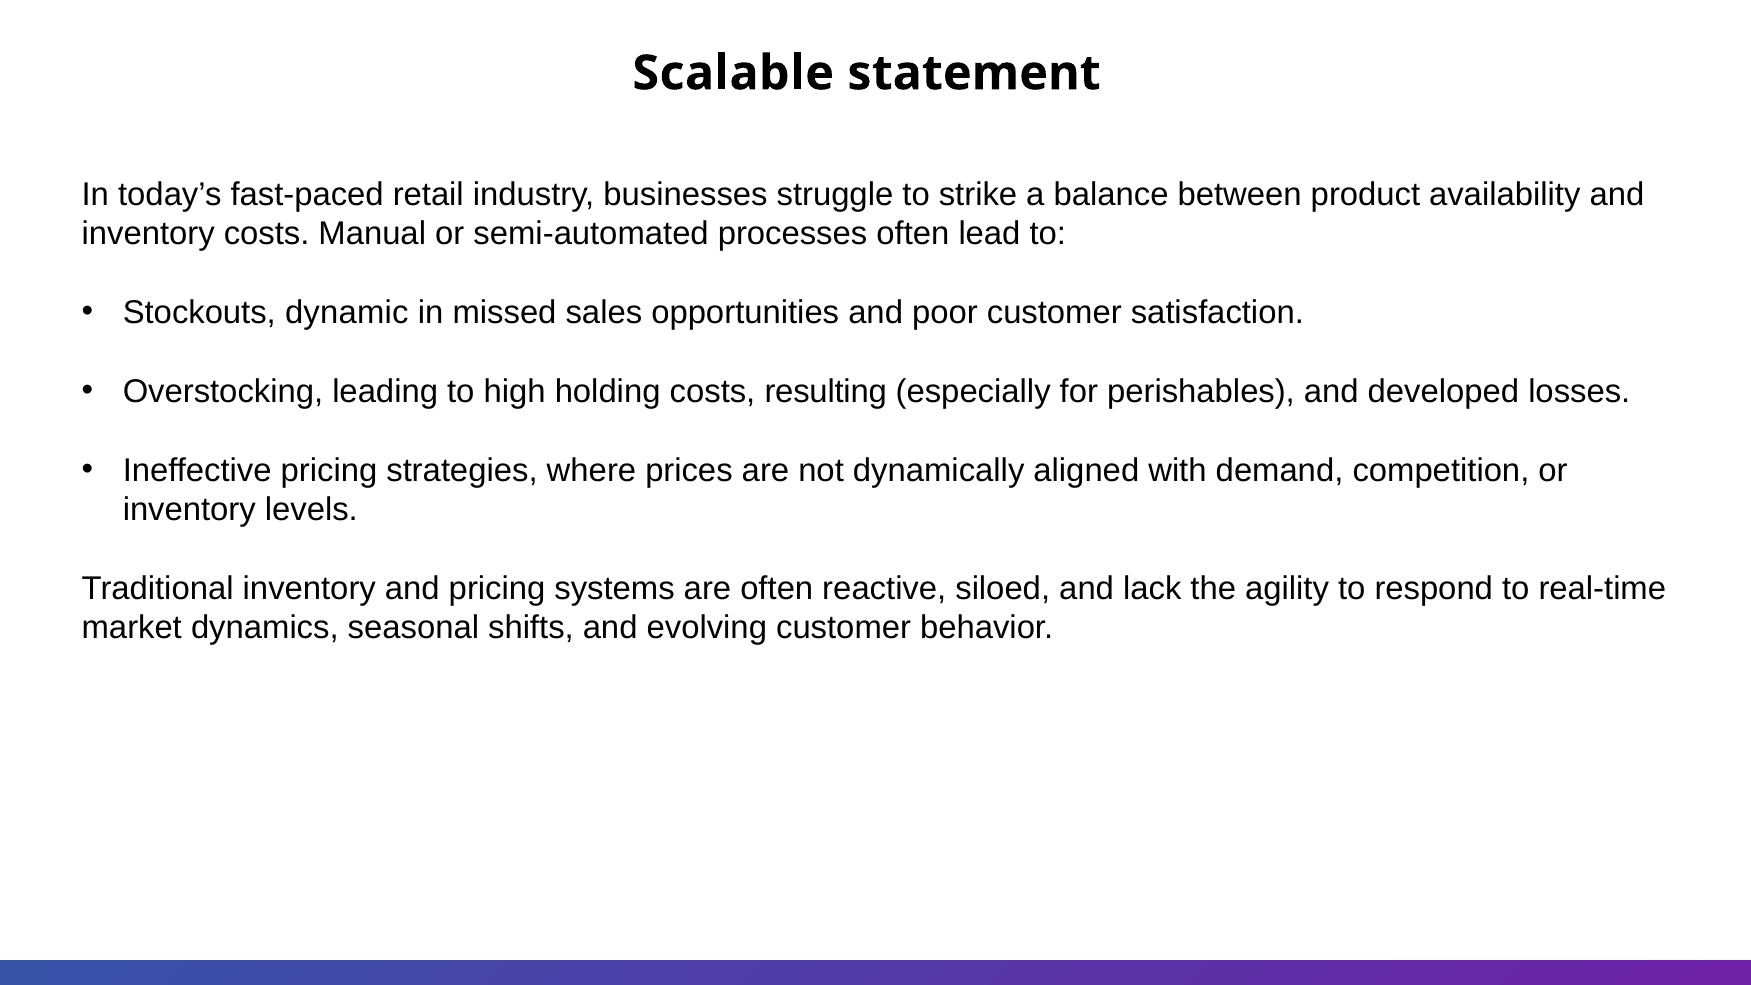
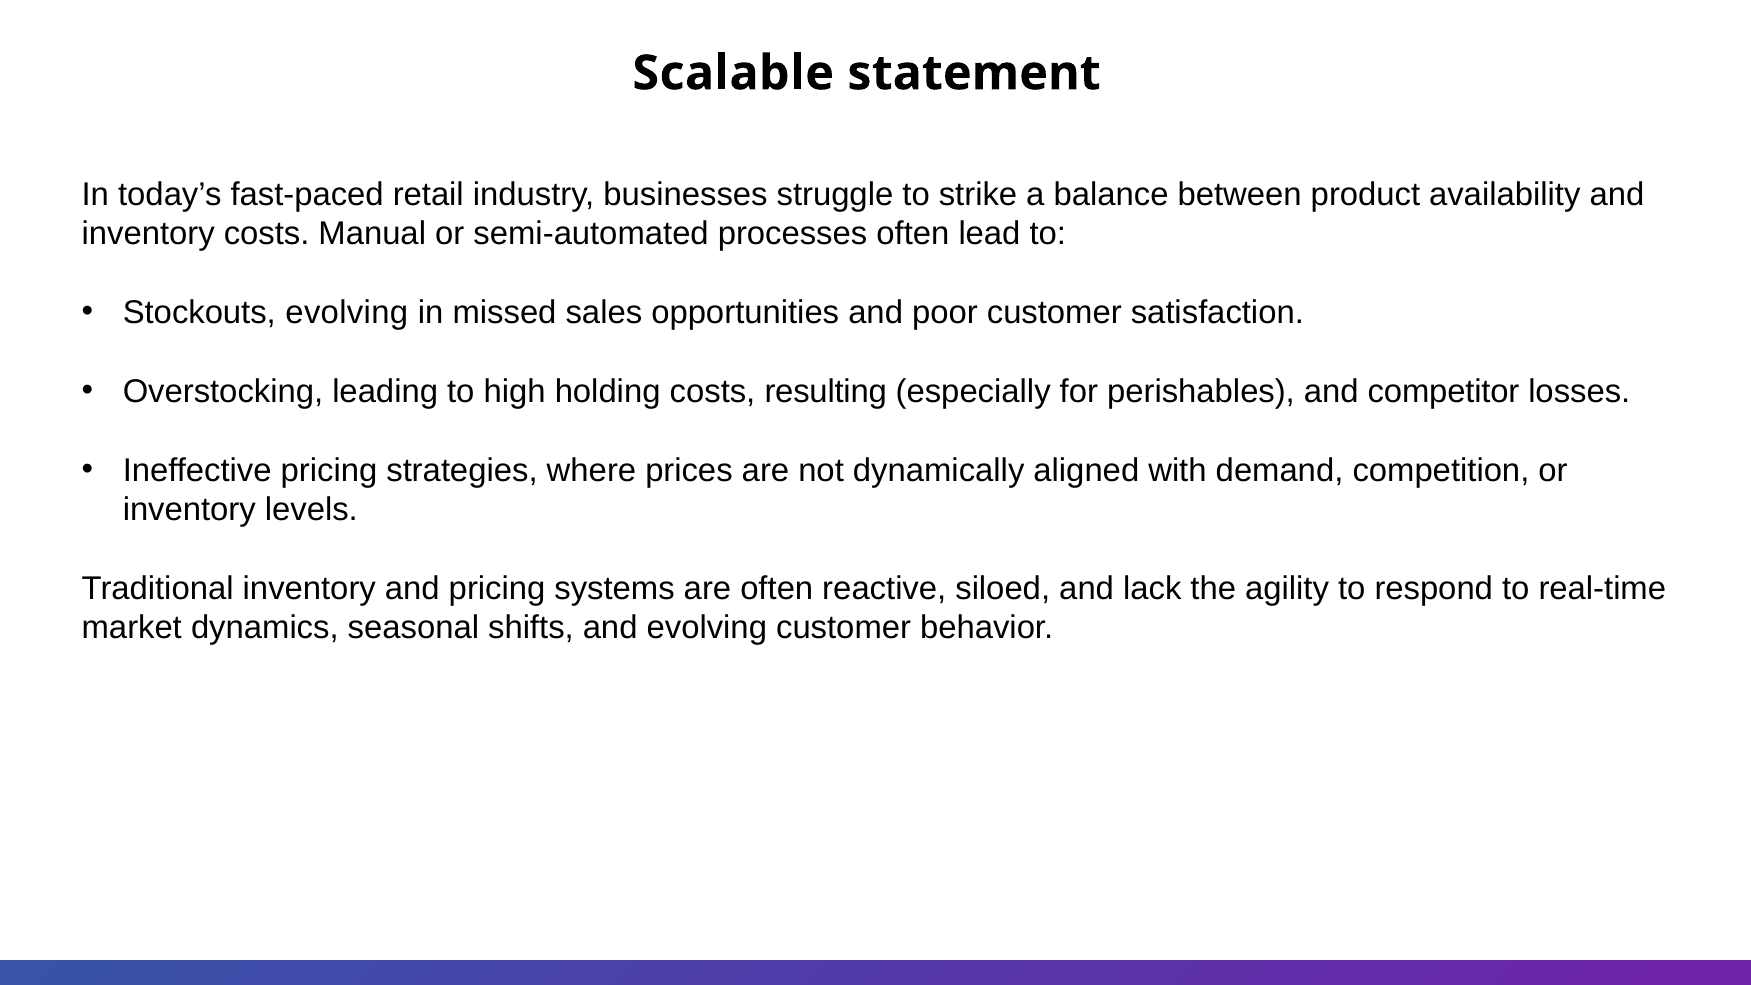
Stockouts dynamic: dynamic -> evolving (347, 313)
developed: developed -> competitor (1444, 392)
